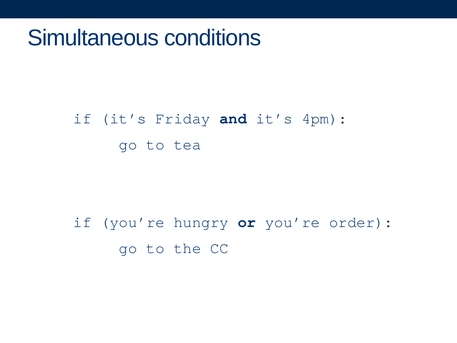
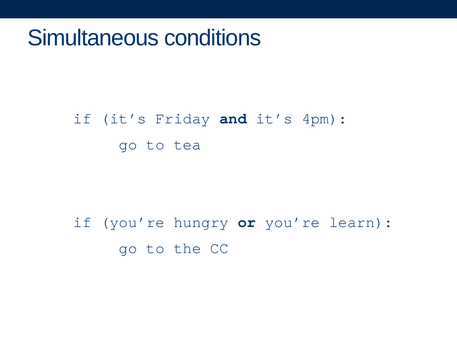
order: order -> learn (361, 222)
